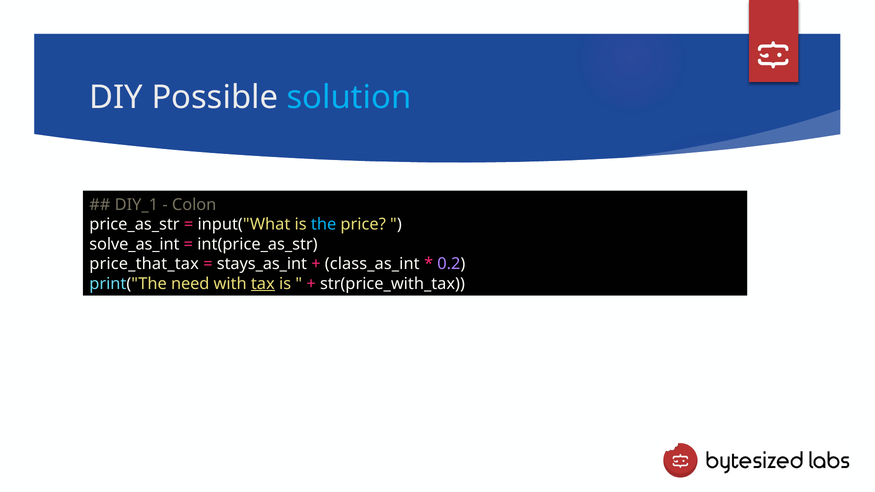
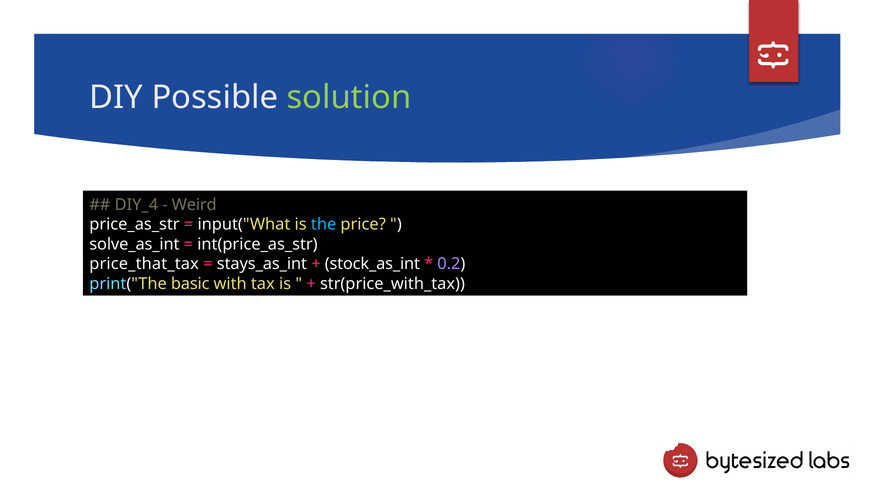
solution colour: light blue -> light green (349, 98)
DIY_1: DIY_1 -> DIY_4 (136, 205)
Colon: Colon -> Weird (194, 205)
class_as_int: class_as_int -> stock_as_int (372, 264)
need: need -> basic (190, 284)
tax underline: present -> none (263, 284)
